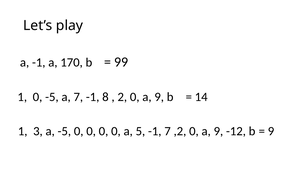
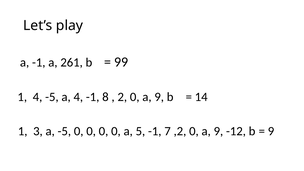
170: 170 -> 261 (72, 63)
1 0: 0 -> 4 (38, 97)
a 7: 7 -> 4 (78, 97)
